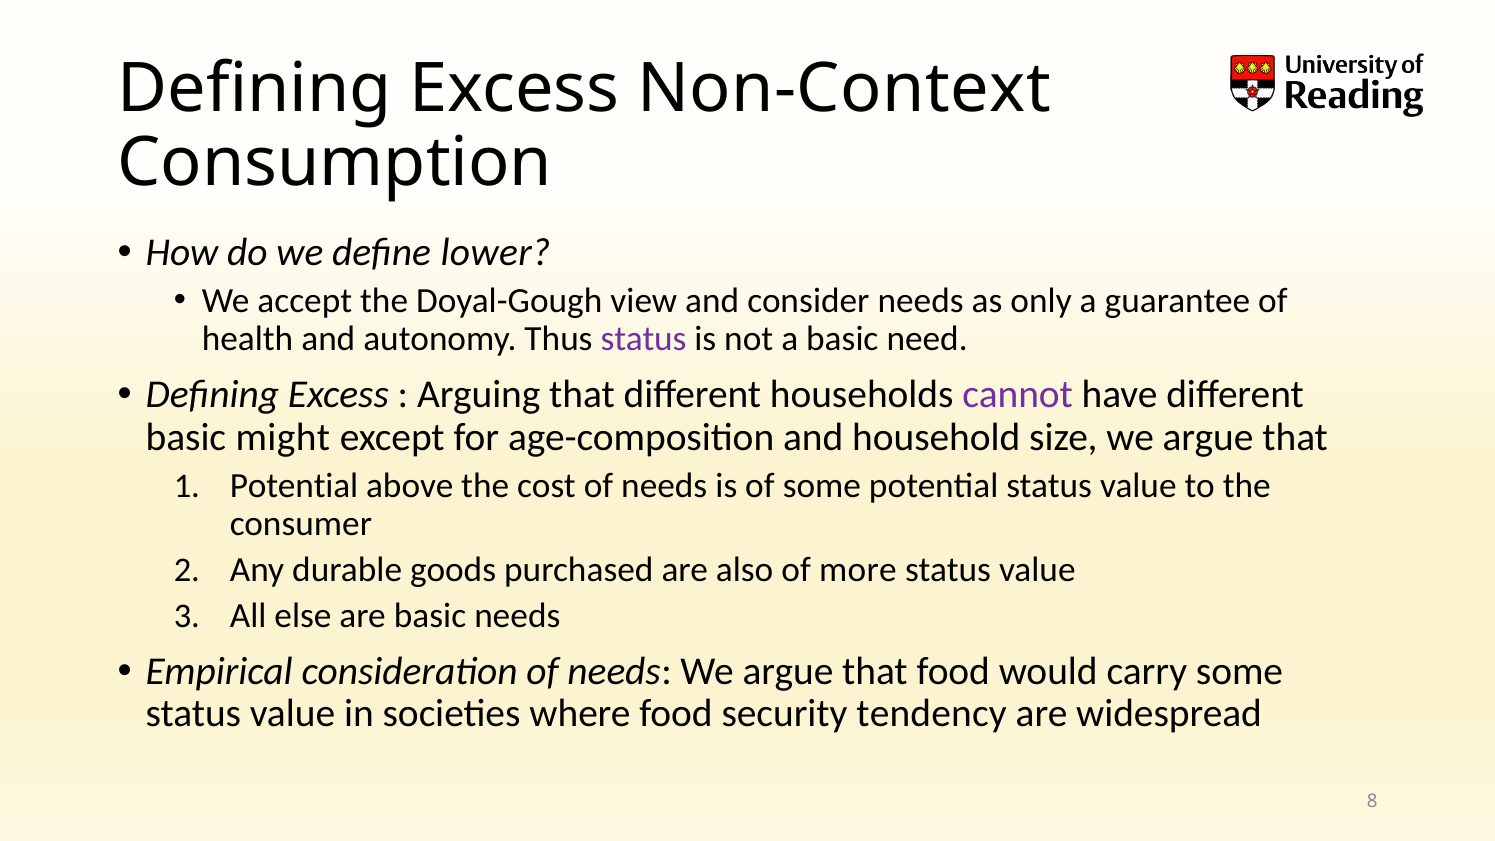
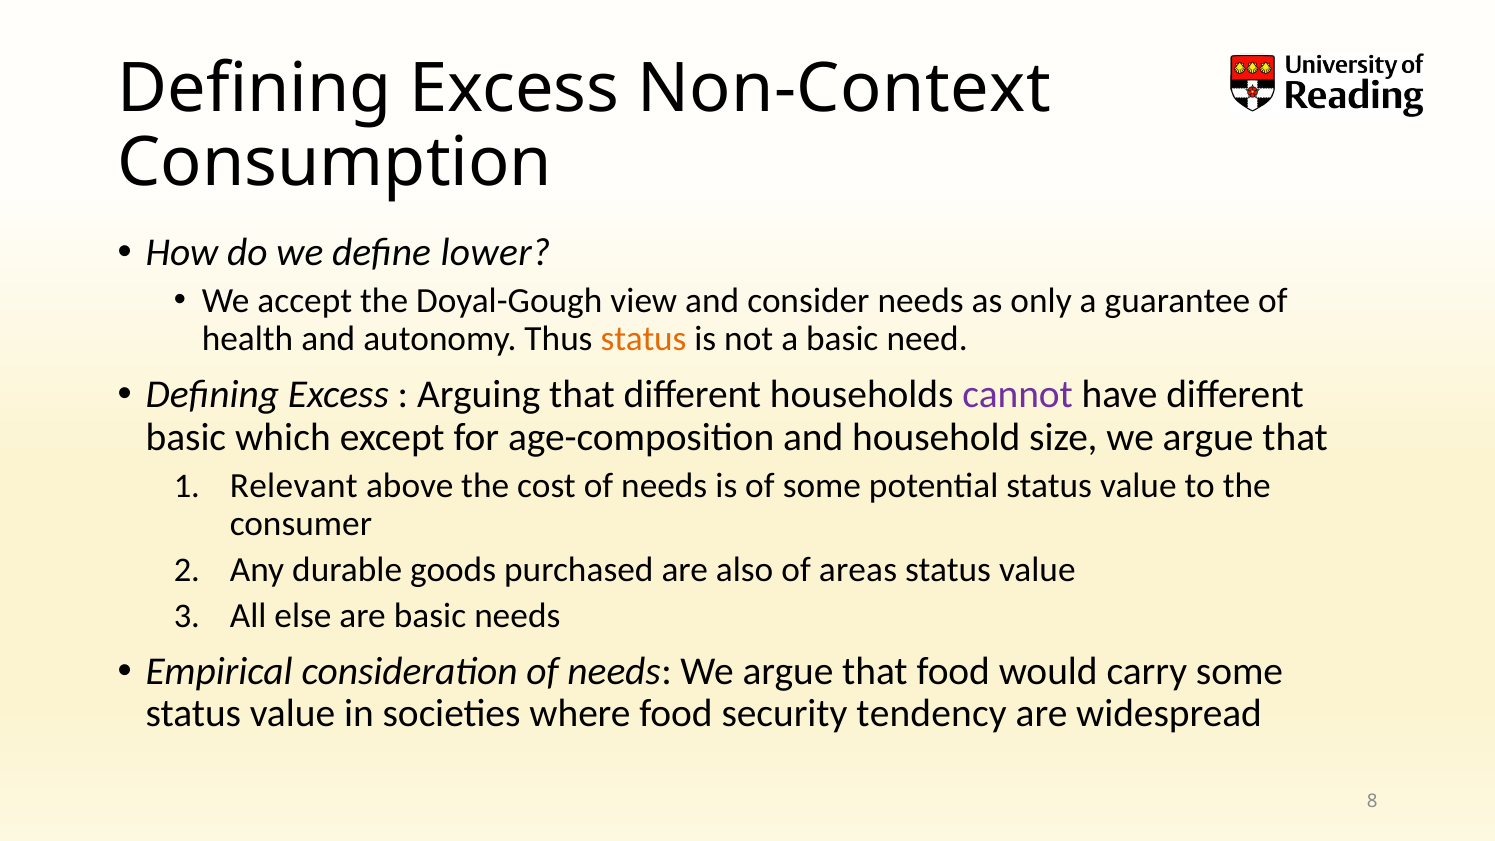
status colour: purple -> orange (644, 339)
might: might -> which (283, 437)
Potential: Potential -> Relevant (294, 485)
more: more -> areas (858, 569)
